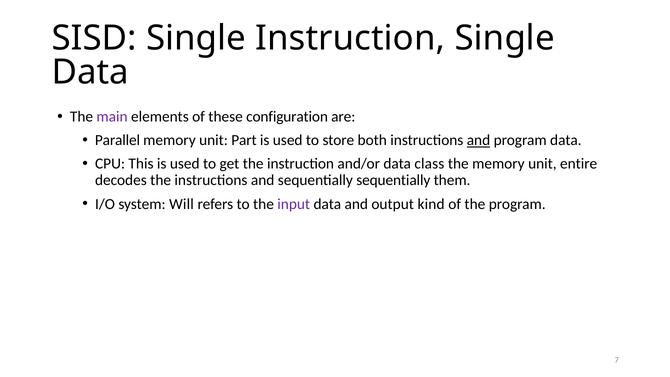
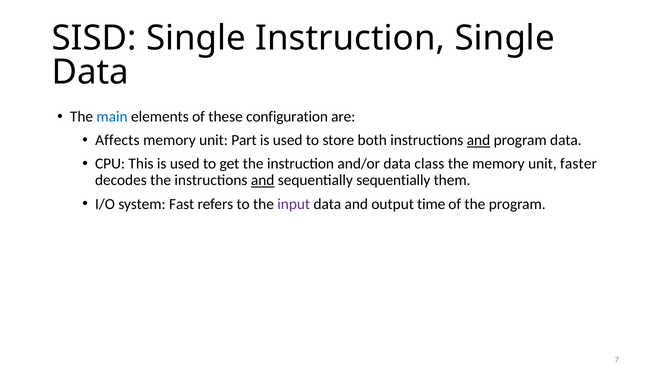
main colour: purple -> blue (112, 117)
Parallel: Parallel -> Affects (117, 140)
entire: entire -> faster (579, 164)
and underline: none -> present (263, 180)
Will: Will -> Fast (182, 204)
kind: kind -> time (431, 204)
